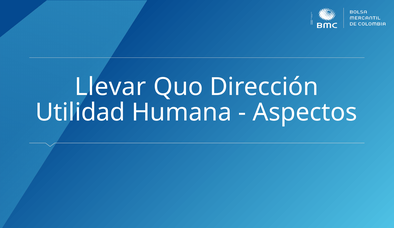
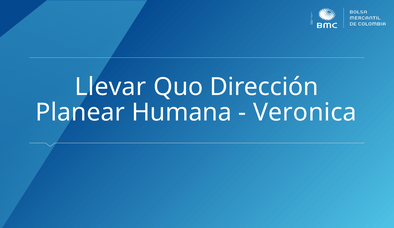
Utilidad: Utilidad -> Planear (80, 112)
Aspectos: Aspectos -> Veronica (305, 112)
